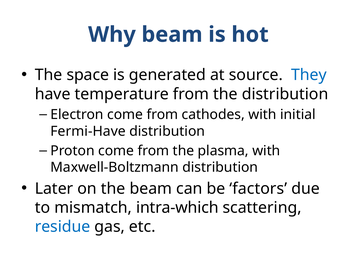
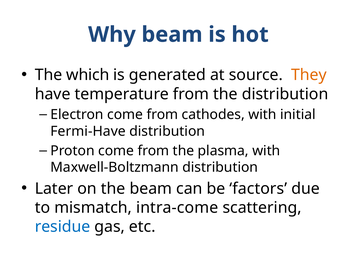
space: space -> which (88, 75)
They colour: blue -> orange (309, 75)
intra-which: intra-which -> intra-come (177, 207)
